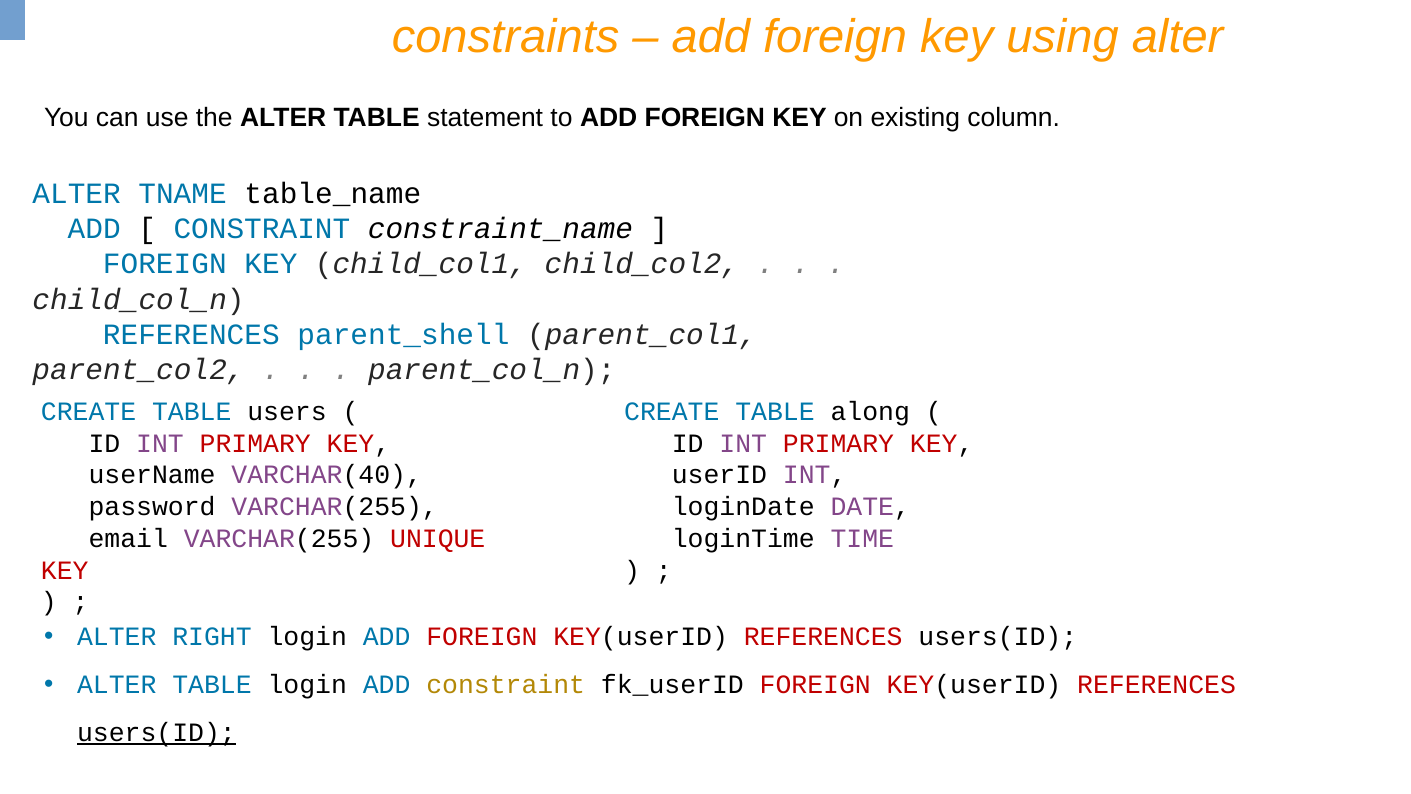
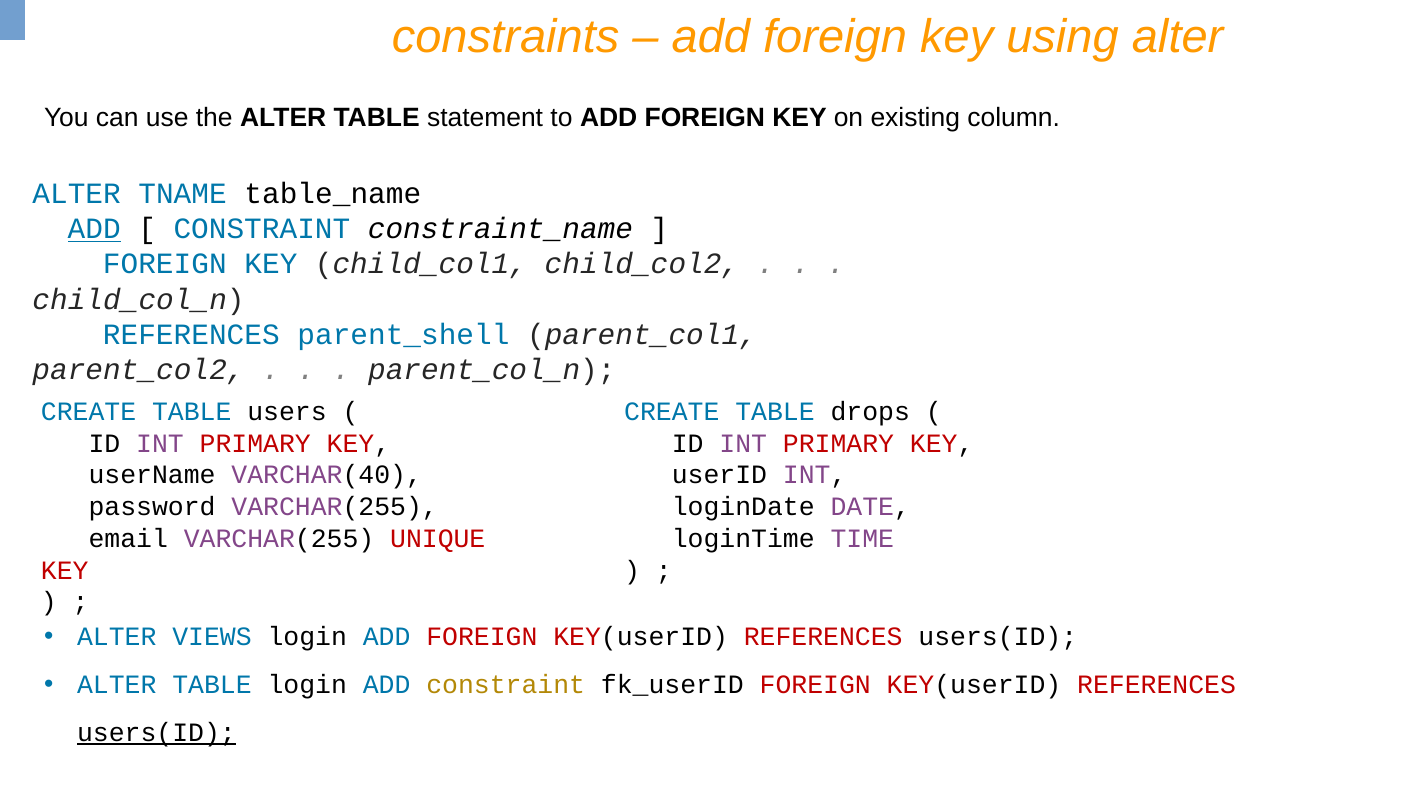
ADD underline: none -> present (94, 229)
along: along -> drops (870, 411)
RIGHT: RIGHT -> VIEWS (212, 637)
